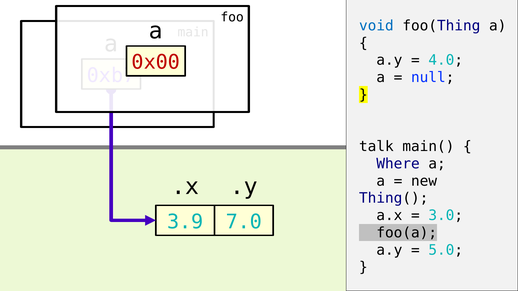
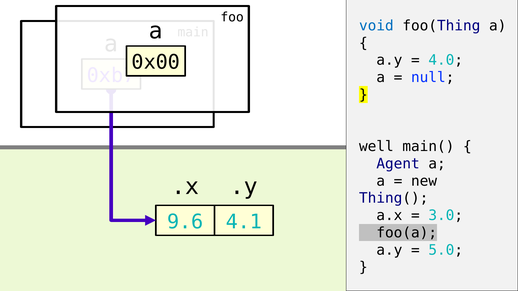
0x00 colour: red -> black (156, 62)
talk: talk -> well (376, 147)
Where: Where -> Agent (398, 164)
3.9: 3.9 -> 9.6 (185, 222)
7.0: 7.0 -> 4.1 (244, 222)
